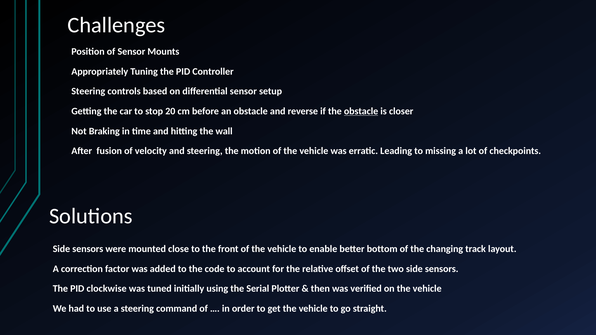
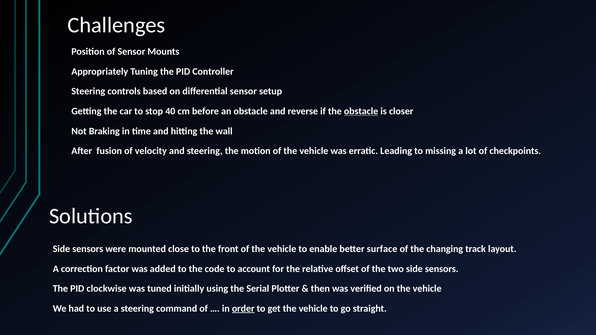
20: 20 -> 40 (170, 111)
bottom: bottom -> surface (382, 249)
order underline: none -> present (243, 309)
